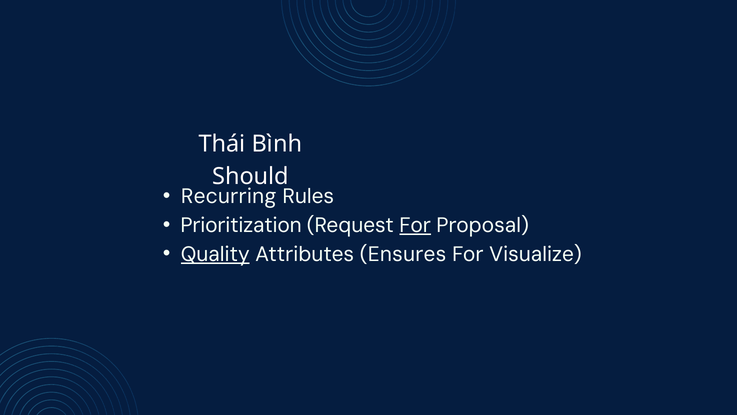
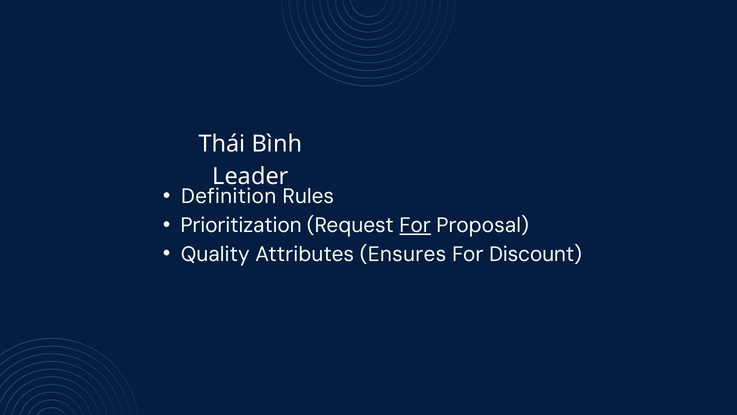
Should: Should -> Leader (250, 176)
Recurring: Recurring -> Definition (229, 196)
Quality underline: present -> none (215, 254)
Visualize: Visualize -> Discount (536, 254)
